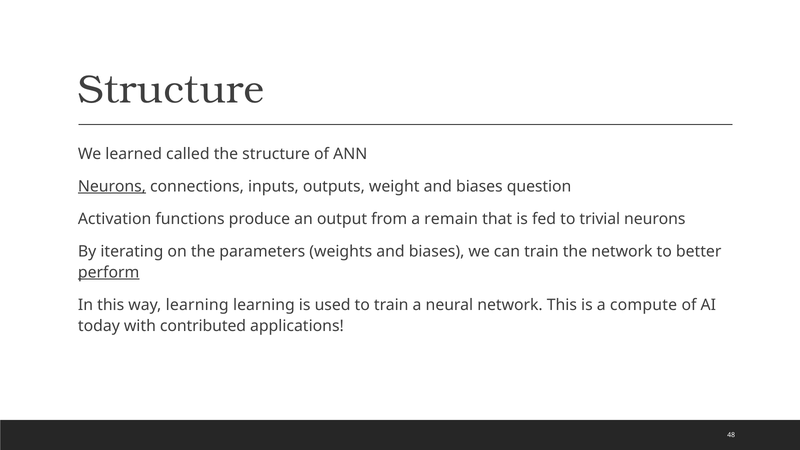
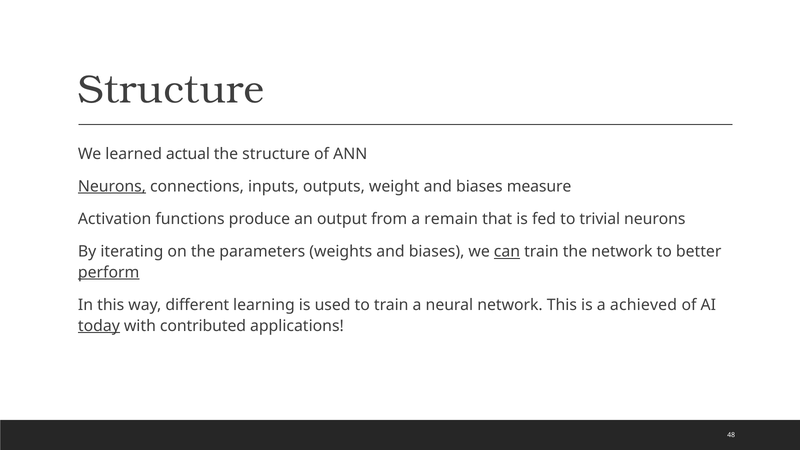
called: called -> actual (188, 154)
question: question -> measure (539, 186)
can underline: none -> present (507, 251)
way learning: learning -> different (197, 305)
compute: compute -> achieved (644, 305)
today underline: none -> present (99, 326)
